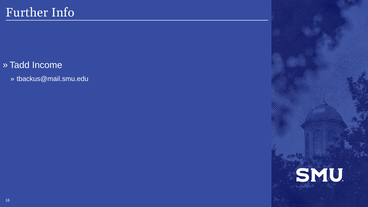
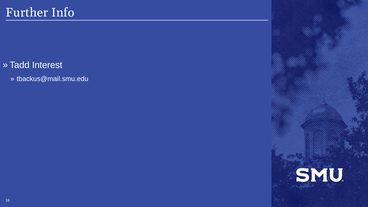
Income: Income -> Interest (47, 65)
